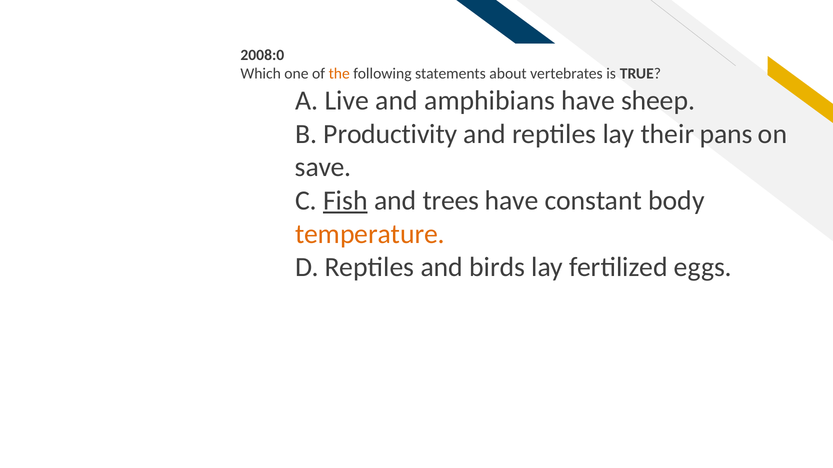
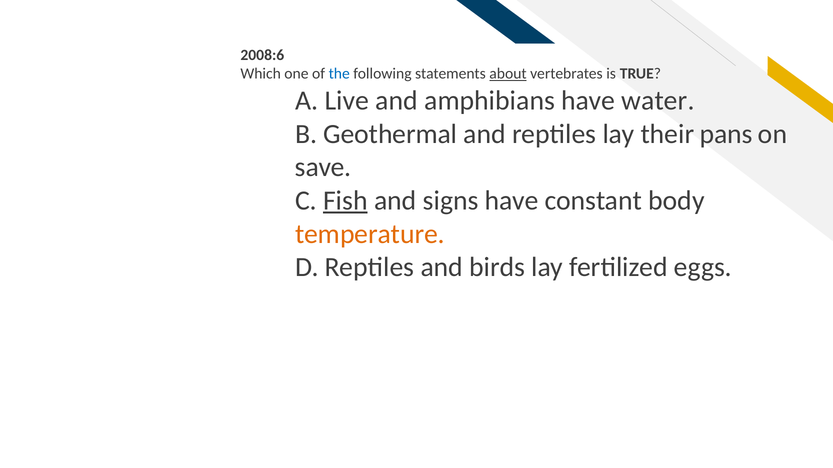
2008:0: 2008:0 -> 2008:6 (262, 55)
the colour: orange -> blue (339, 74)
about underline: none -> present (508, 74)
sheep: sheep -> water (658, 101)
Productivity: Productivity -> Geothermal (390, 134)
trees: trees -> signs (451, 201)
